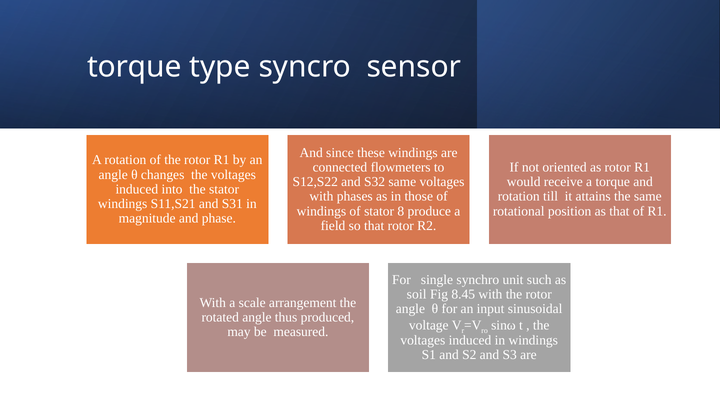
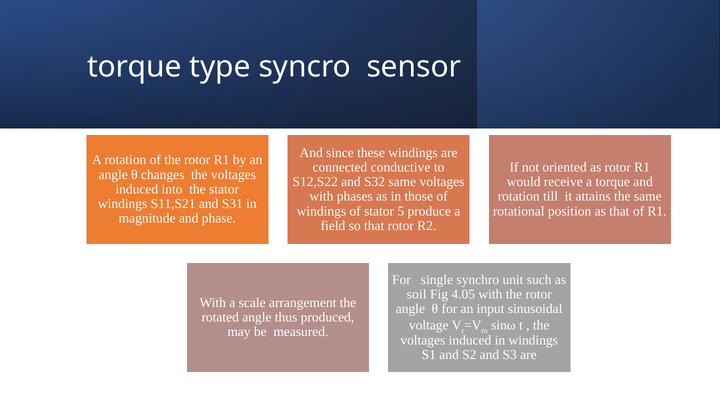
flowmeters: flowmeters -> conductive (401, 167)
8: 8 -> 5 (401, 211)
8.45: 8.45 -> 4.05 (463, 294)
